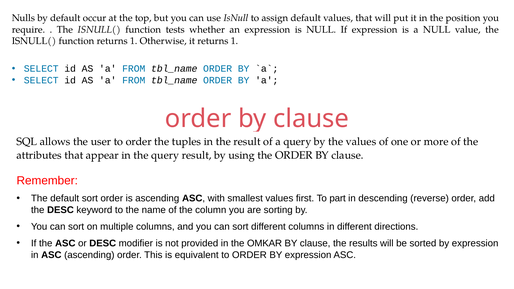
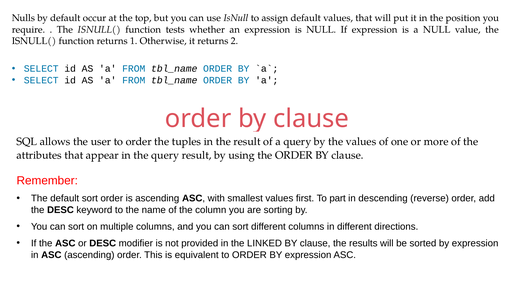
it returns 1: 1 -> 2 (234, 41)
OMKAR: OMKAR -> LINKED (264, 243)
